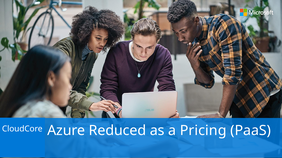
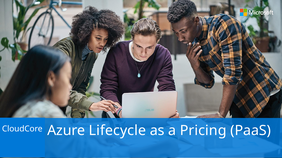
Reduced: Reduced -> Lifecycle (117, 131)
